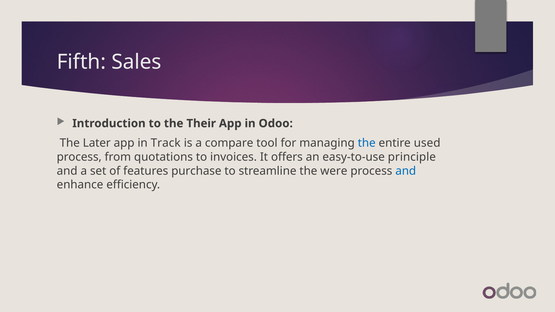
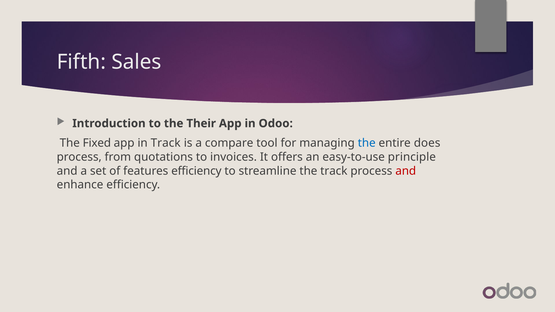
Later: Later -> Fixed (97, 143)
used: used -> does (427, 143)
features purchase: purchase -> efficiency (196, 171)
the were: were -> track (334, 171)
and colour: blue -> red (406, 171)
